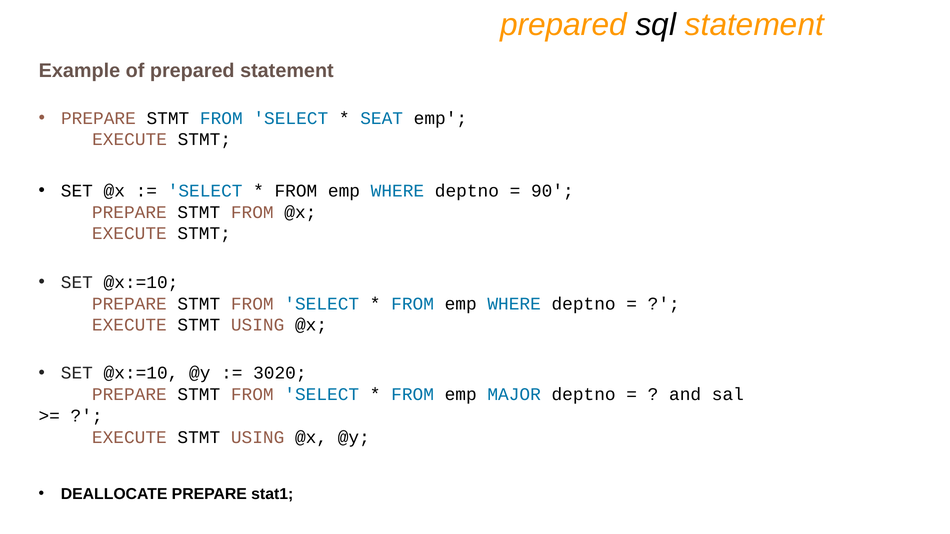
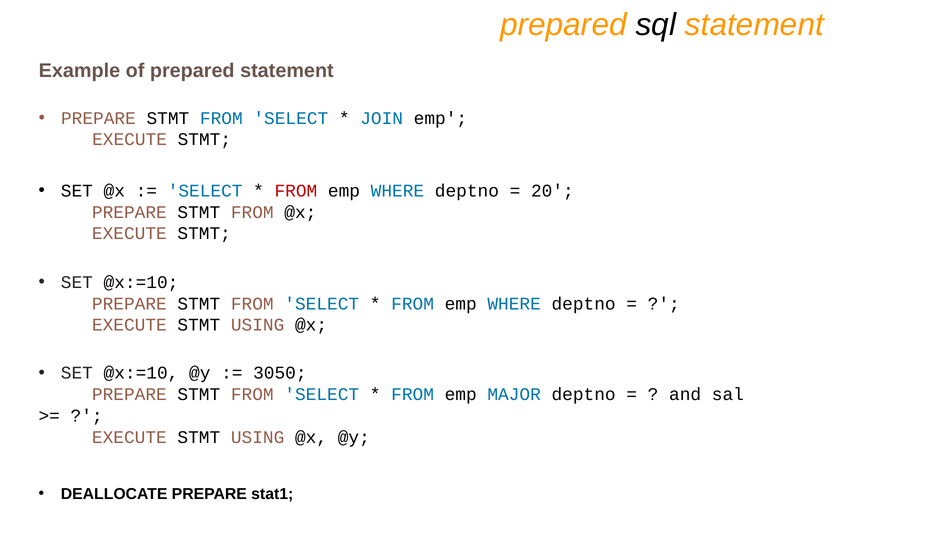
SEAT: SEAT -> JOIN (382, 118)
FROM colour: black -> red (296, 191)
90: 90 -> 20 (552, 191)
3020: 3020 -> 3050 (280, 373)
